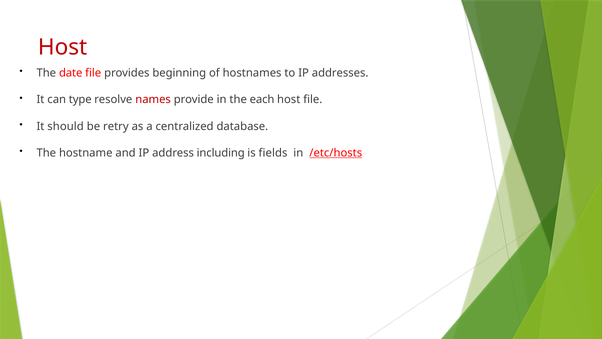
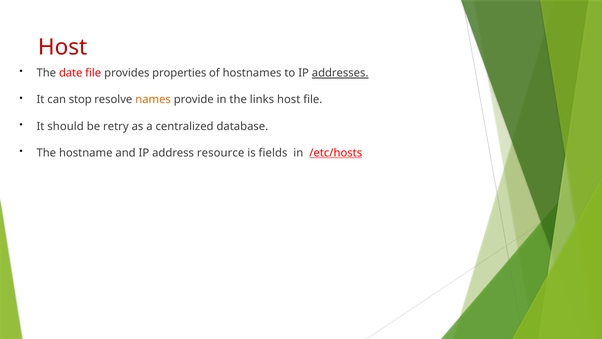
beginning: beginning -> properties (179, 73)
addresses underline: none -> present (340, 73)
type: type -> stop (80, 100)
names colour: red -> orange (153, 100)
each: each -> links (262, 100)
including: including -> resource (221, 153)
